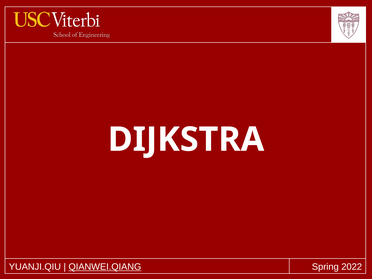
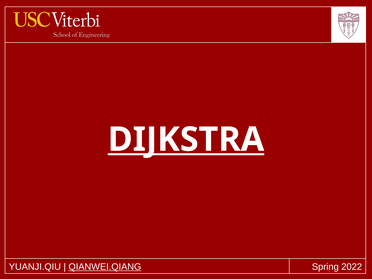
DIJKSTRA underline: none -> present (186, 140)
